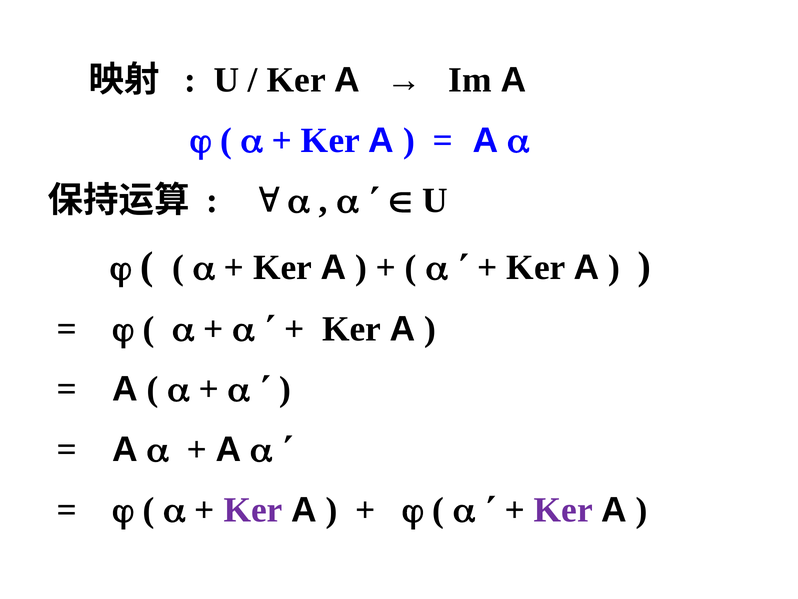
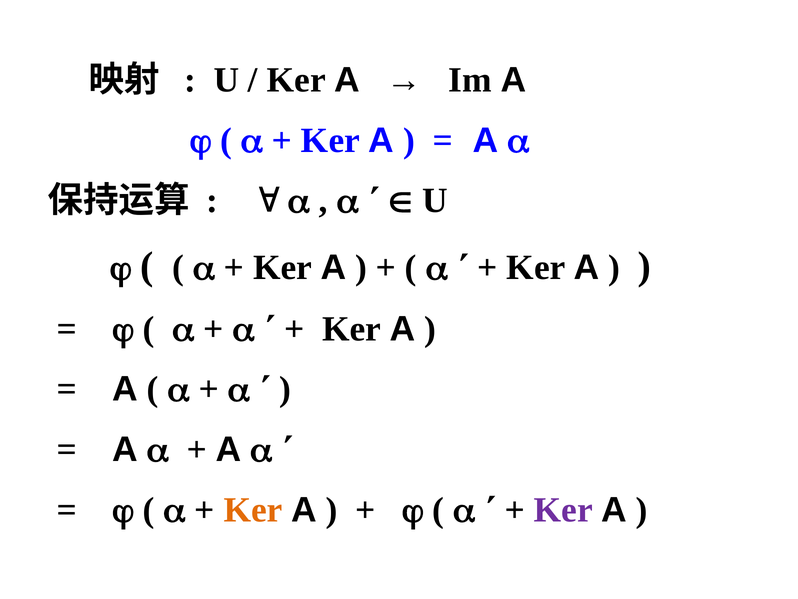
Ker colour: purple -> orange (253, 510)
